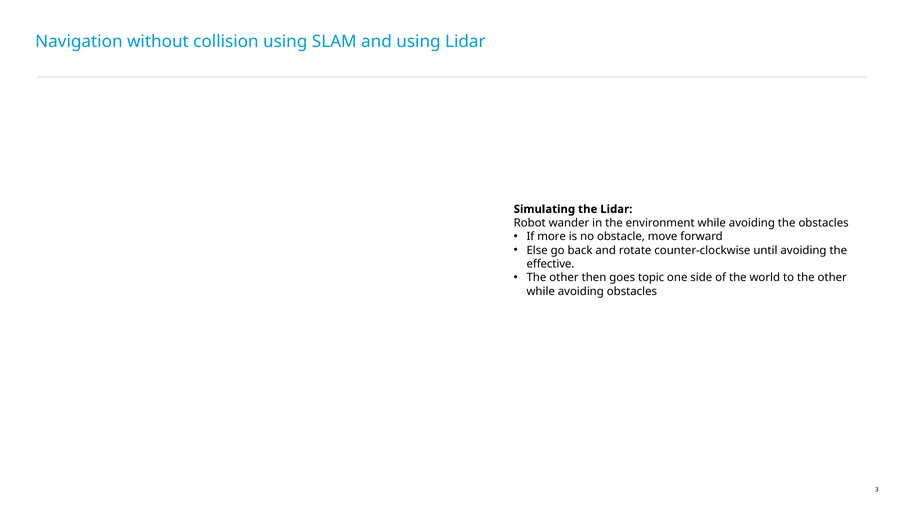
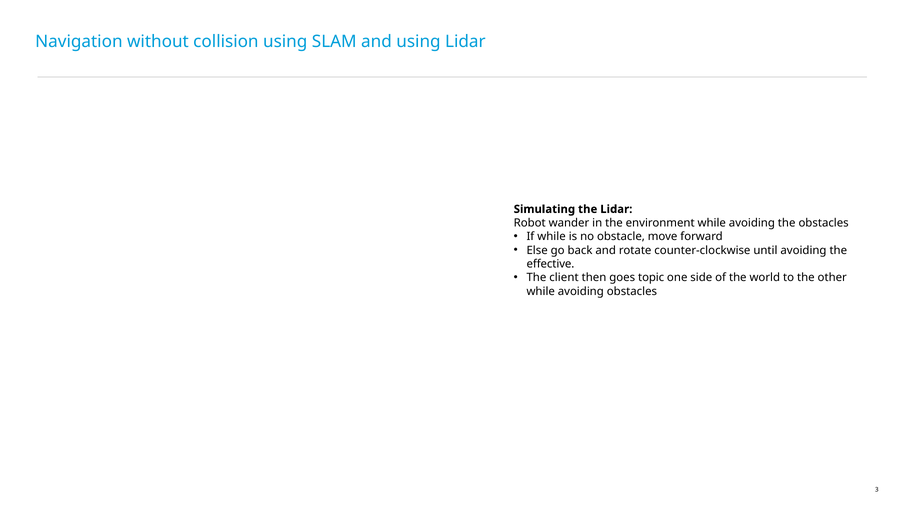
If more: more -> while (552, 237)
other: other -> client (564, 278)
